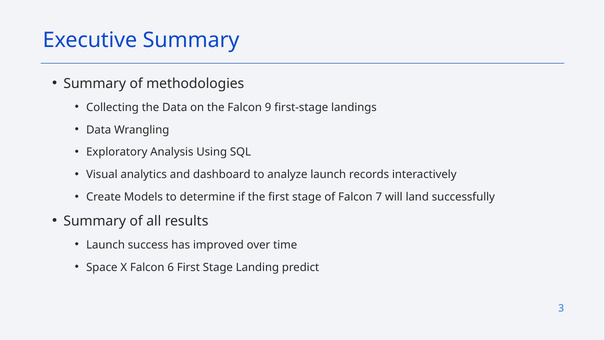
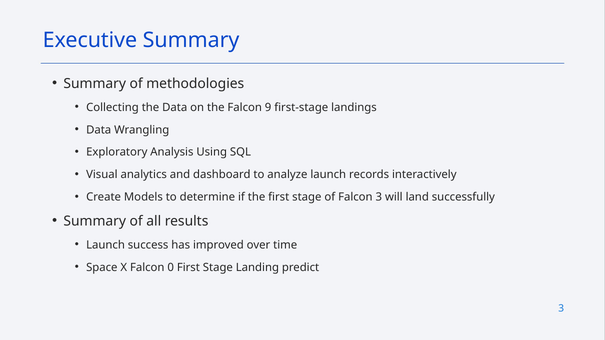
Falcon 7: 7 -> 3 (379, 197)
6: 6 -> 0 (171, 268)
